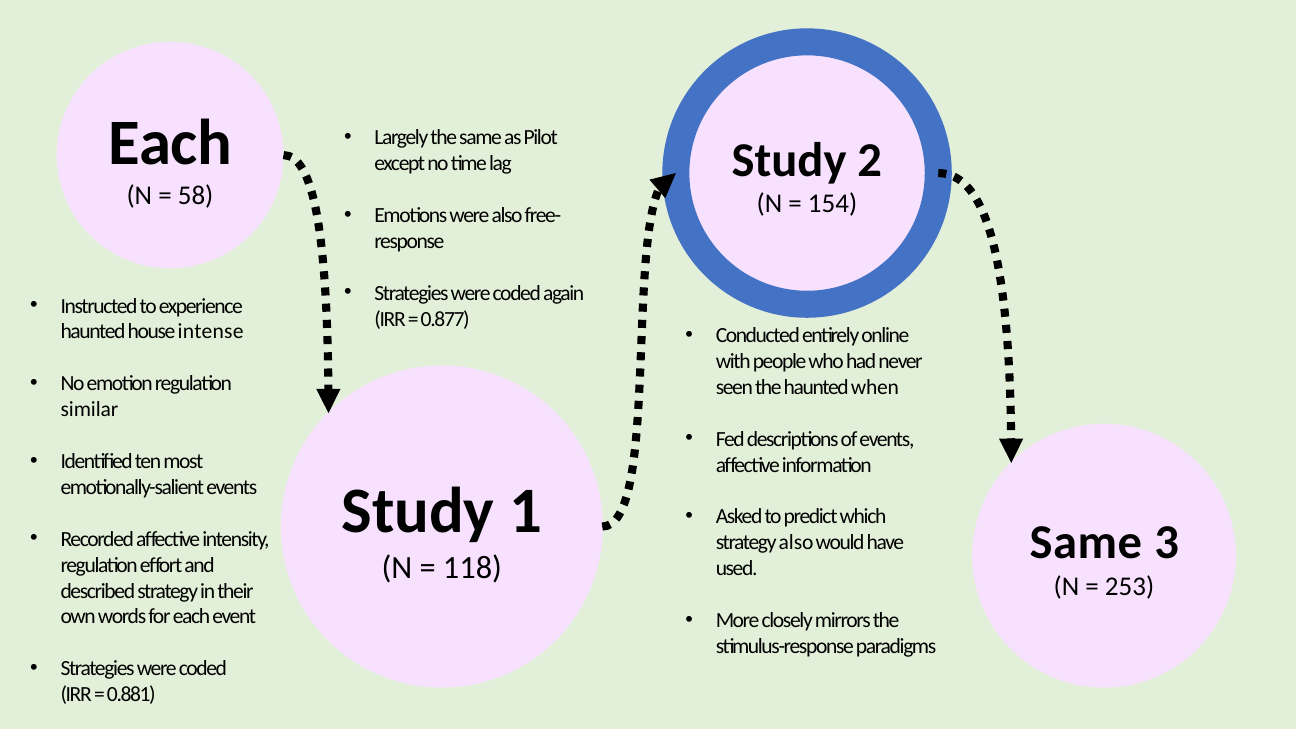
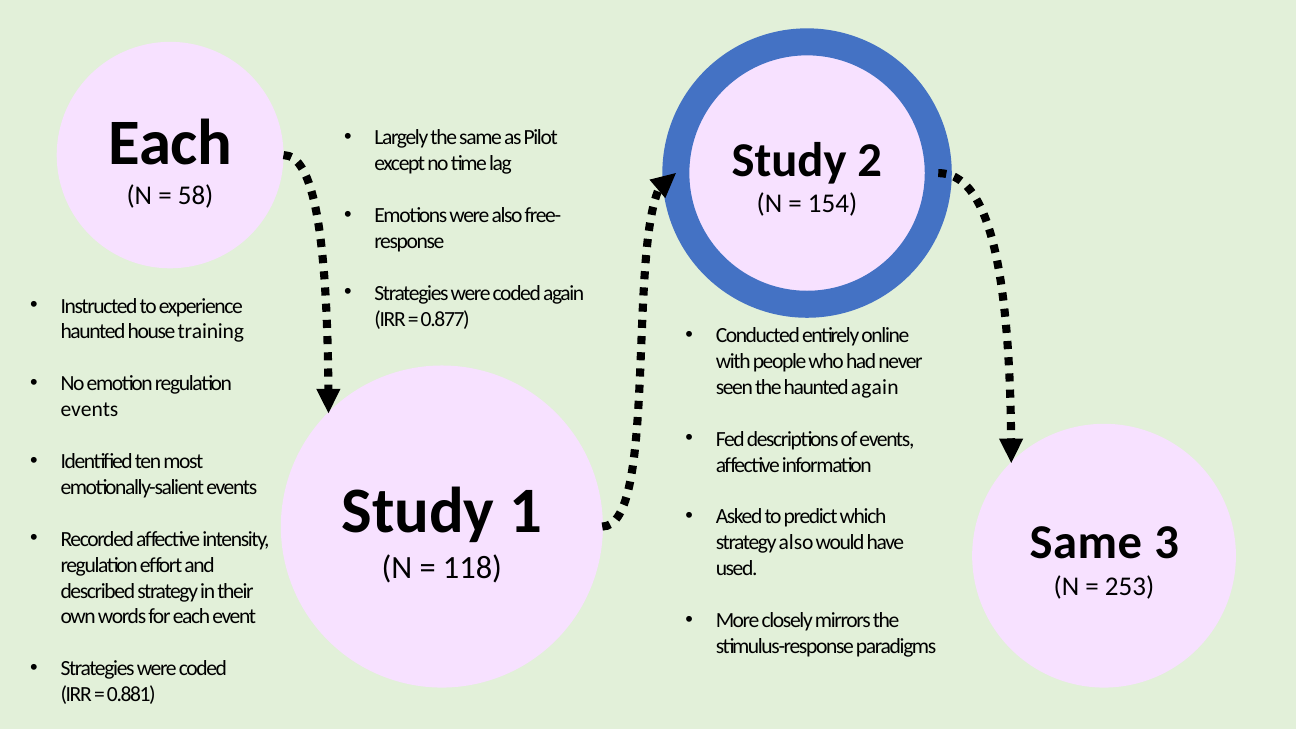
intense: intense -> training (211, 332)
haunted when: when -> again (875, 387)
similar: similar -> events (89, 410)
